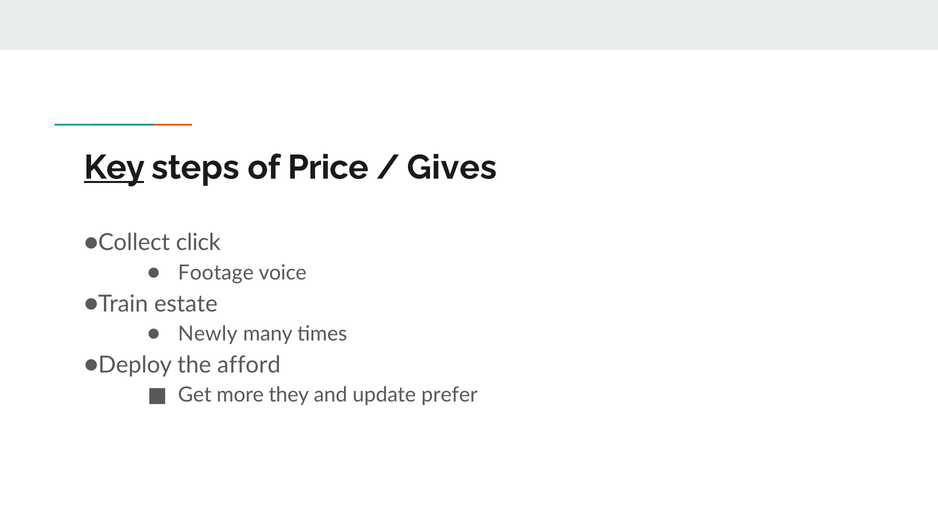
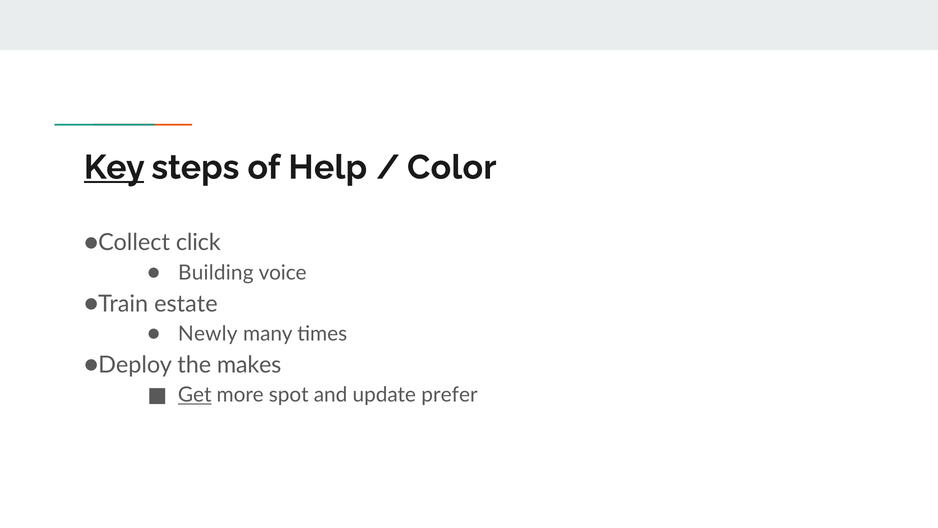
Price: Price -> Help (328, 167)
Gives: Gives -> Color (452, 167)
Footage: Footage -> Building (216, 273)
afford: afford -> makes (249, 365)
Get underline: none -> present (195, 395)
they: they -> spot (289, 395)
